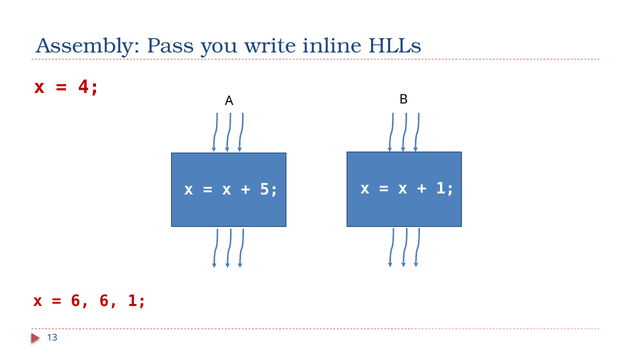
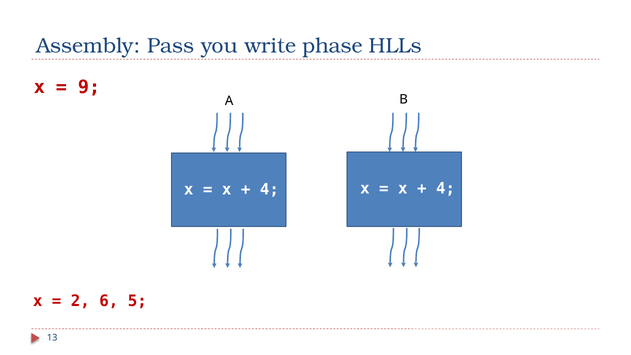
inline: inline -> phase (333, 46)
4: 4 -> 9 (89, 87)
1: 1 -> 4 (446, 188)
5: 5 -> 4 (269, 190)
6: 6 -> 2 (80, 301)
6 1: 1 -> 5 (137, 301)
